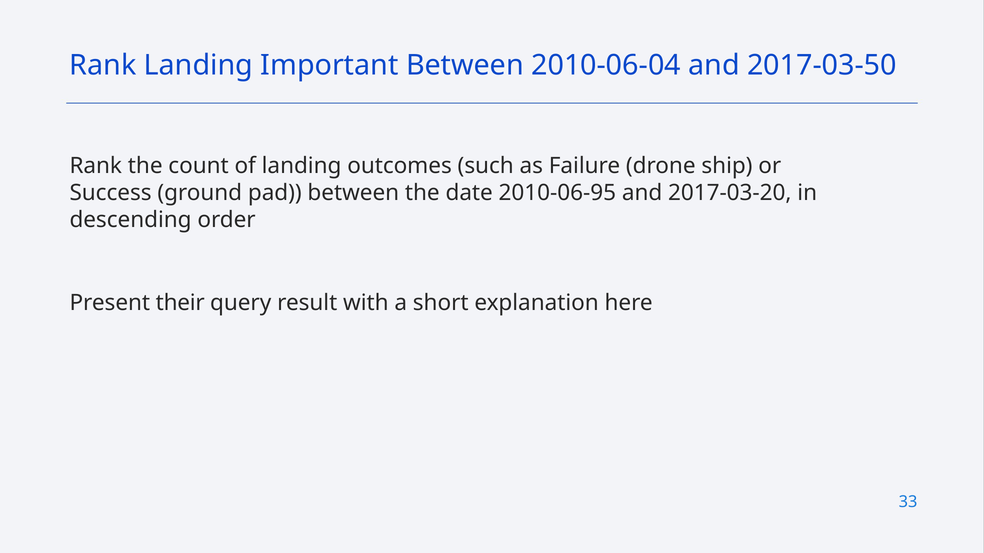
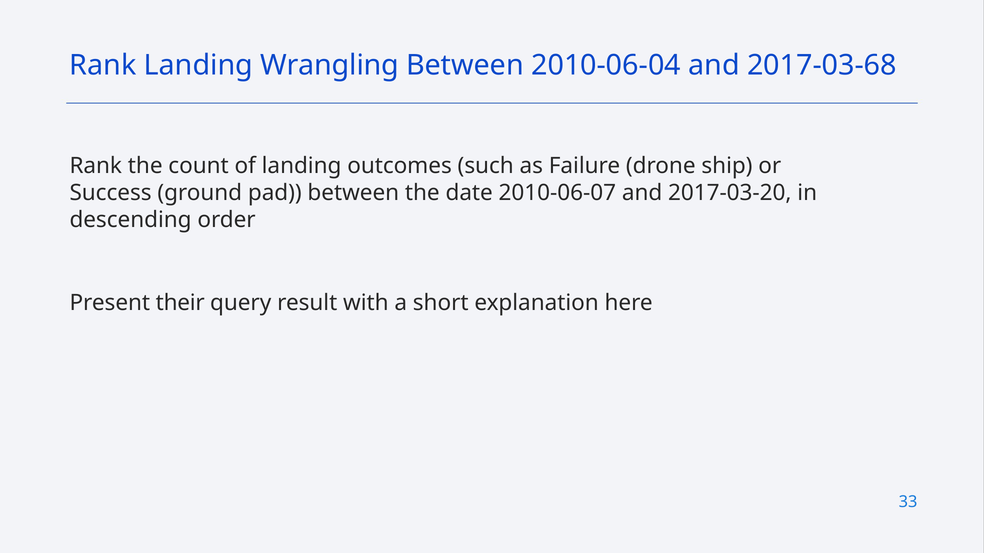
Important: Important -> Wrangling (330, 65)
2017-03-50: 2017-03-50 -> 2017-03-68 (822, 65)
2010-06-95: 2010-06-95 -> 2010-06-07 (557, 193)
